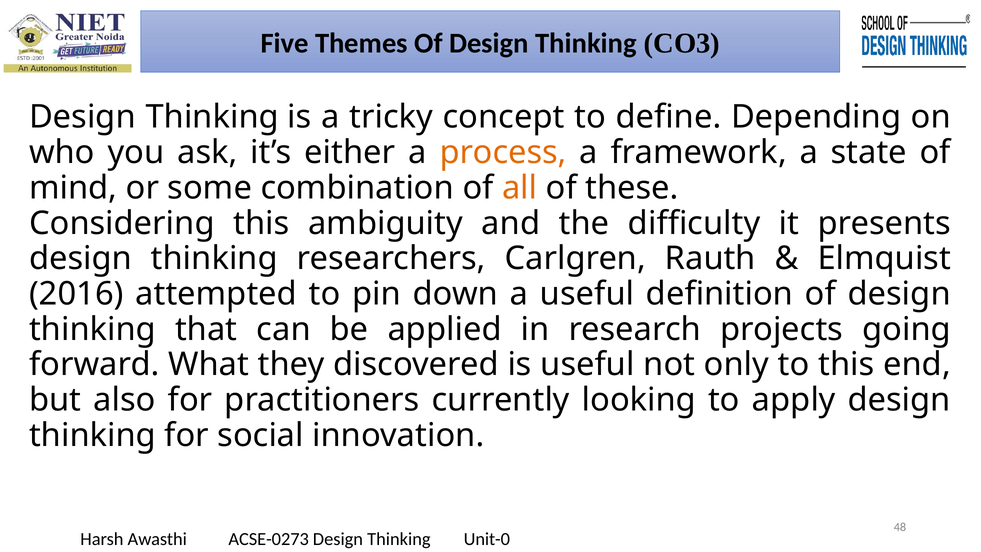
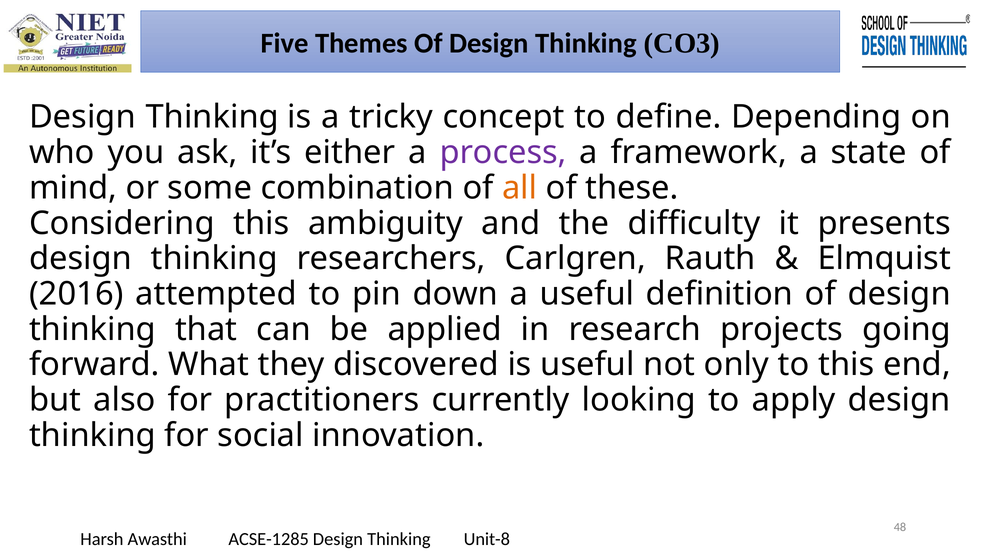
process colour: orange -> purple (503, 152)
ACSE-0273: ACSE-0273 -> ACSE-1285 (269, 539)
Unit-0: Unit-0 -> Unit-8 (487, 539)
